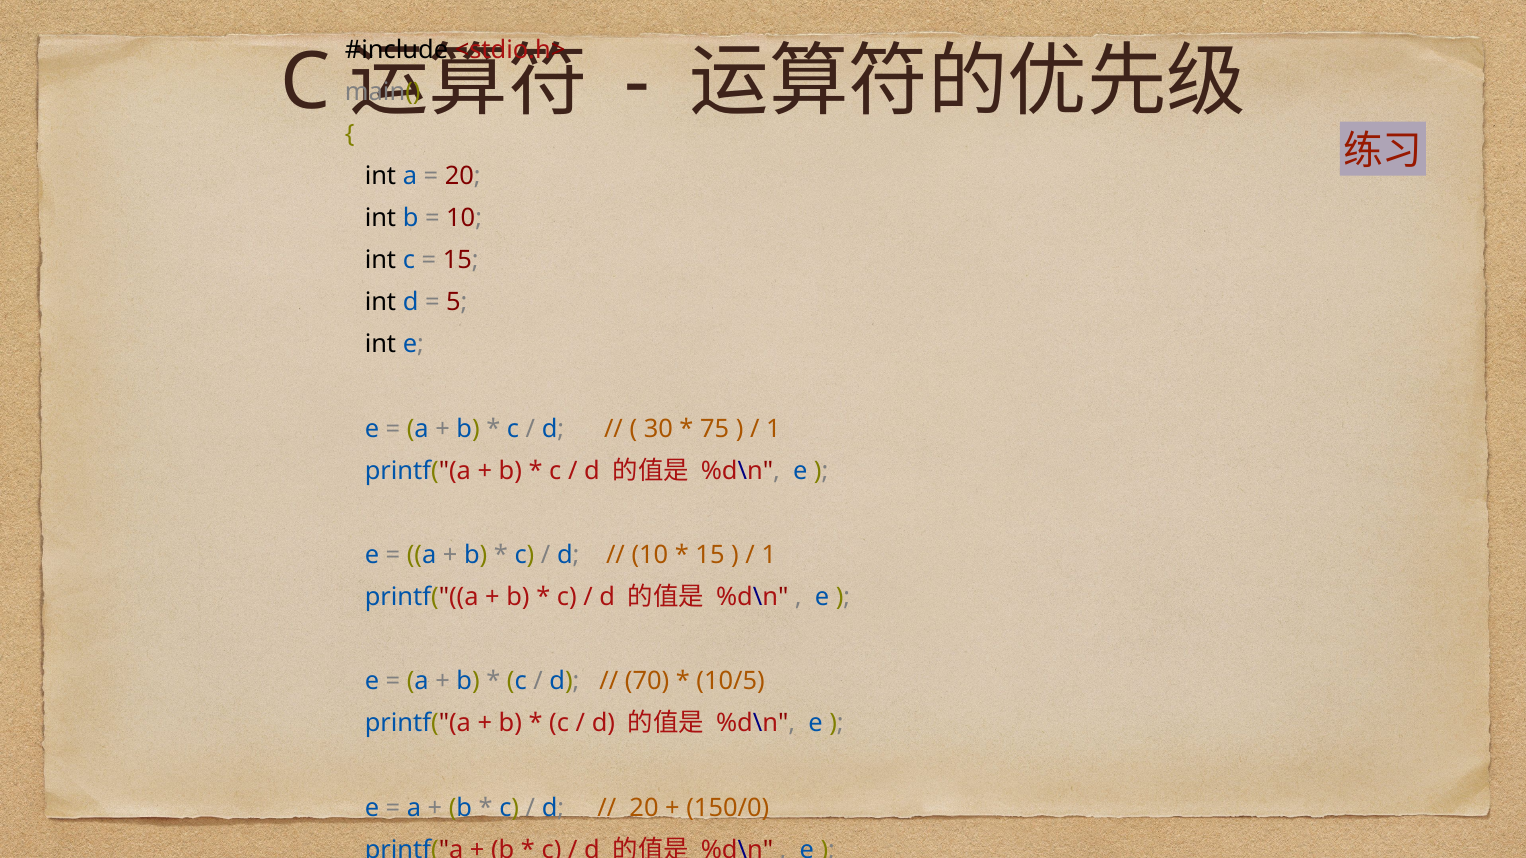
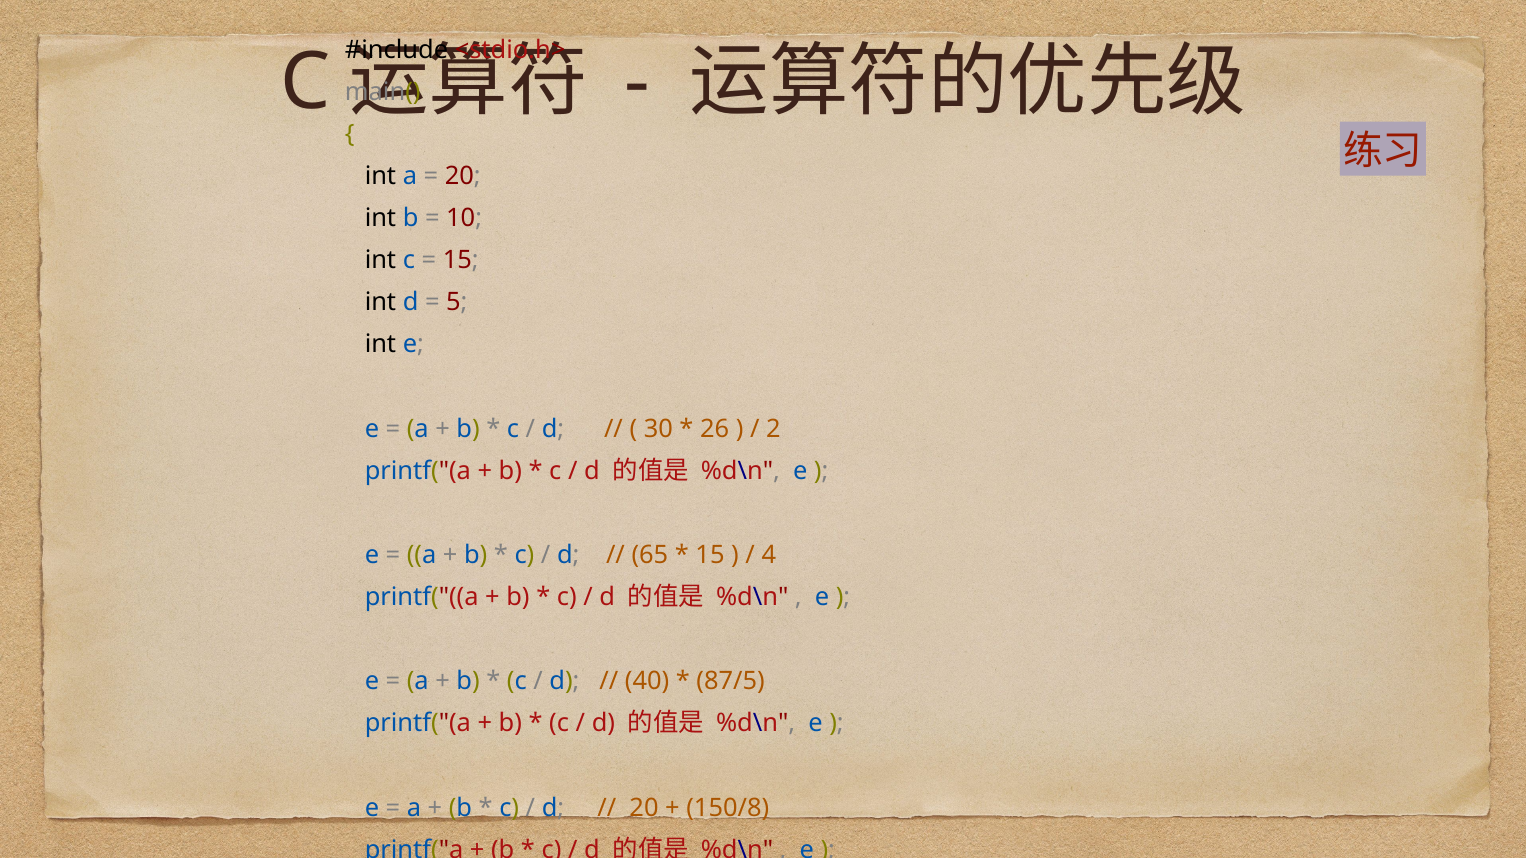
75: 75 -> 26 (715, 429)
1: 1 -> 2 (773, 429)
10: 10 -> 65 (650, 555)
1: 1 -> 4 (769, 555)
70: 70 -> 40 (647, 682)
10/5: 10/5 -> 87/5 (731, 682)
150/0: 150/0 -> 150/8 (728, 808)
